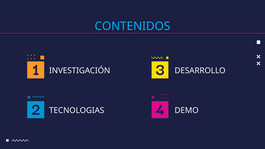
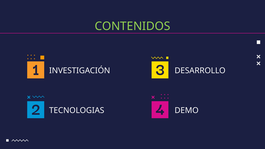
CONTENIDOS colour: light blue -> light green (132, 26)
